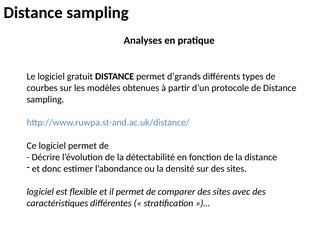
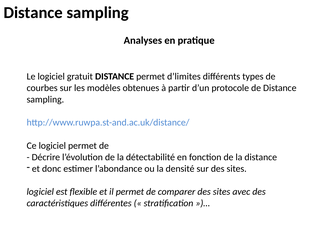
d’grands: d’grands -> d’limites (184, 77)
